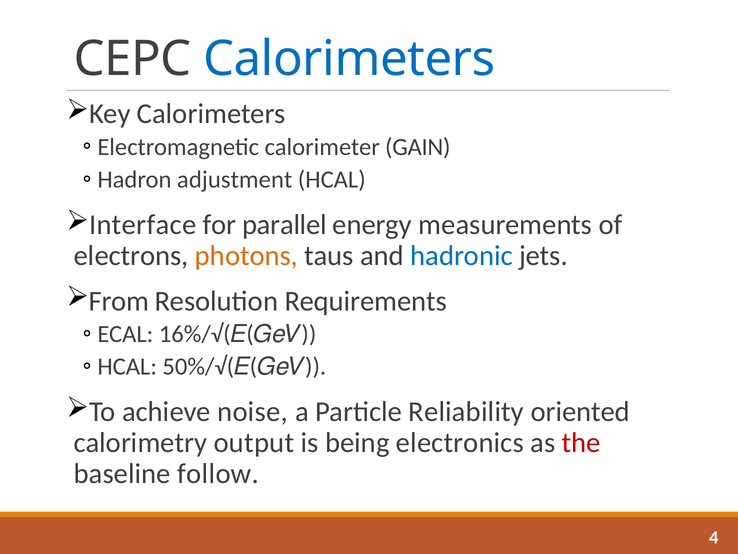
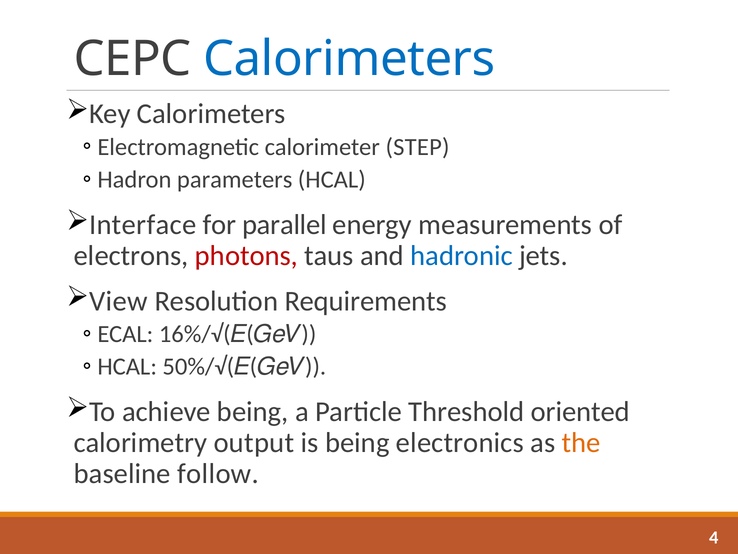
GAIN: GAIN -> STEP (418, 147)
adjustment: adjustment -> parameters (235, 179)
photons colour: orange -> red (246, 256)
From: From -> View (119, 301)
achieve noise: noise -> being (253, 412)
Reliability: Reliability -> Threshold (466, 412)
the colour: red -> orange (581, 442)
